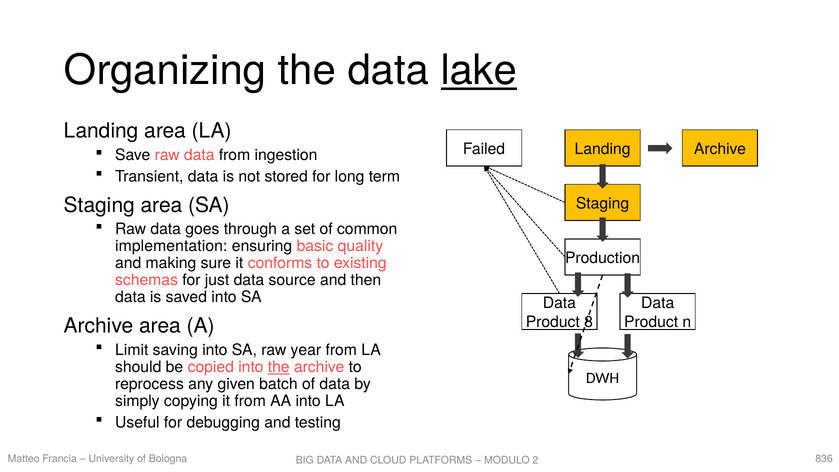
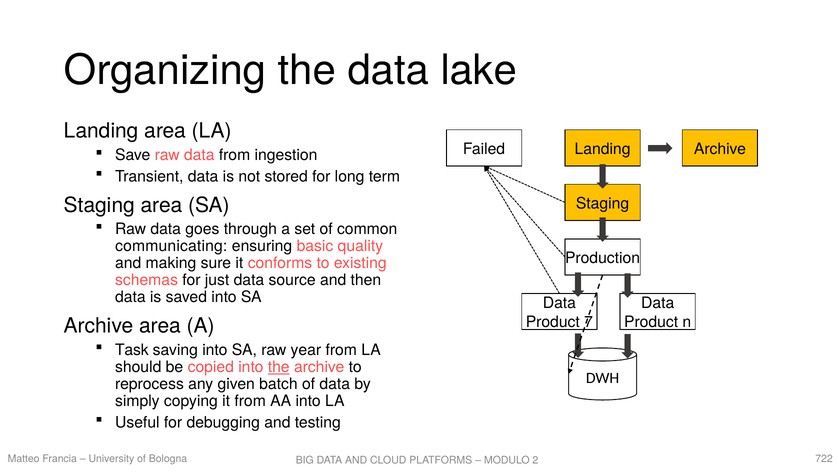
lake underline: present -> none (479, 70)
implementation: implementation -> communicating (171, 246)
8: 8 -> 7 (589, 322)
Limit: Limit -> Task (132, 350)
836: 836 -> 722 (824, 459)
